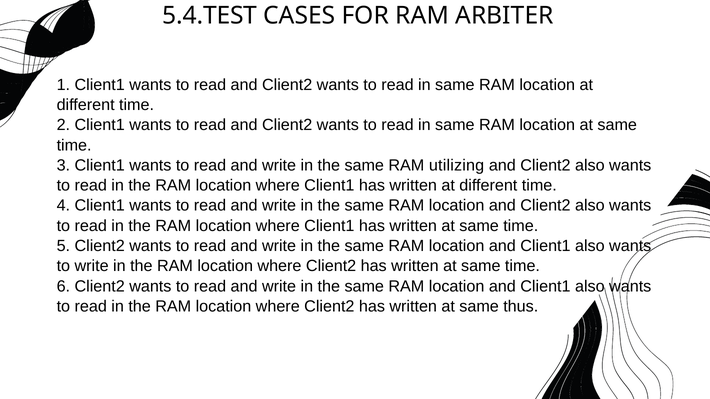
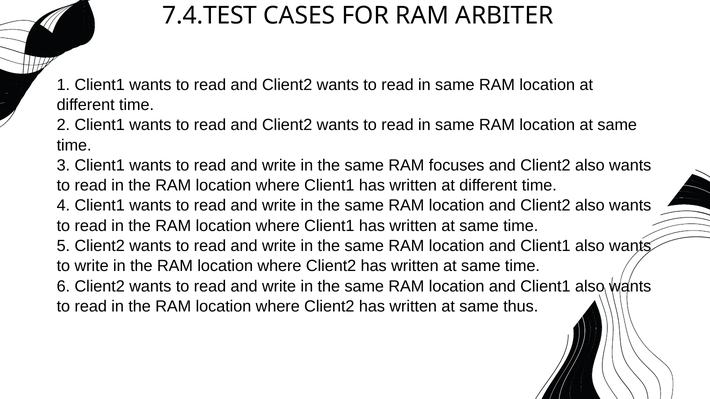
5.4.TEST: 5.4.TEST -> 7.4.TEST (210, 16)
utilizing: utilizing -> focuses (457, 165)
